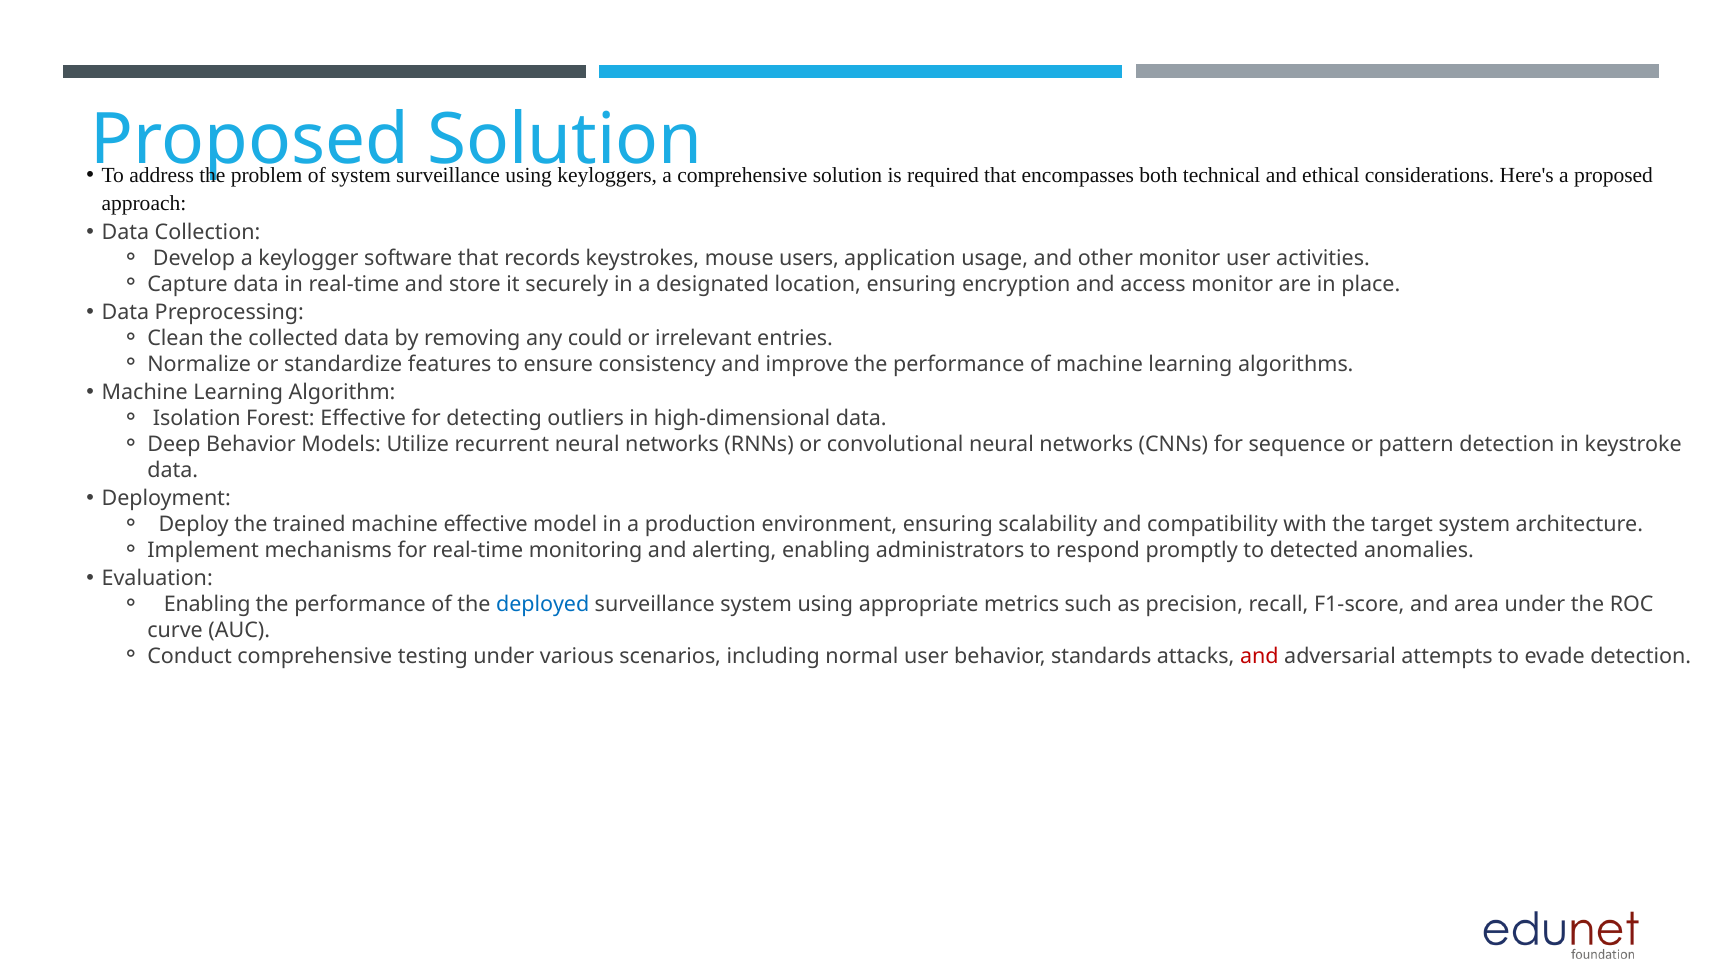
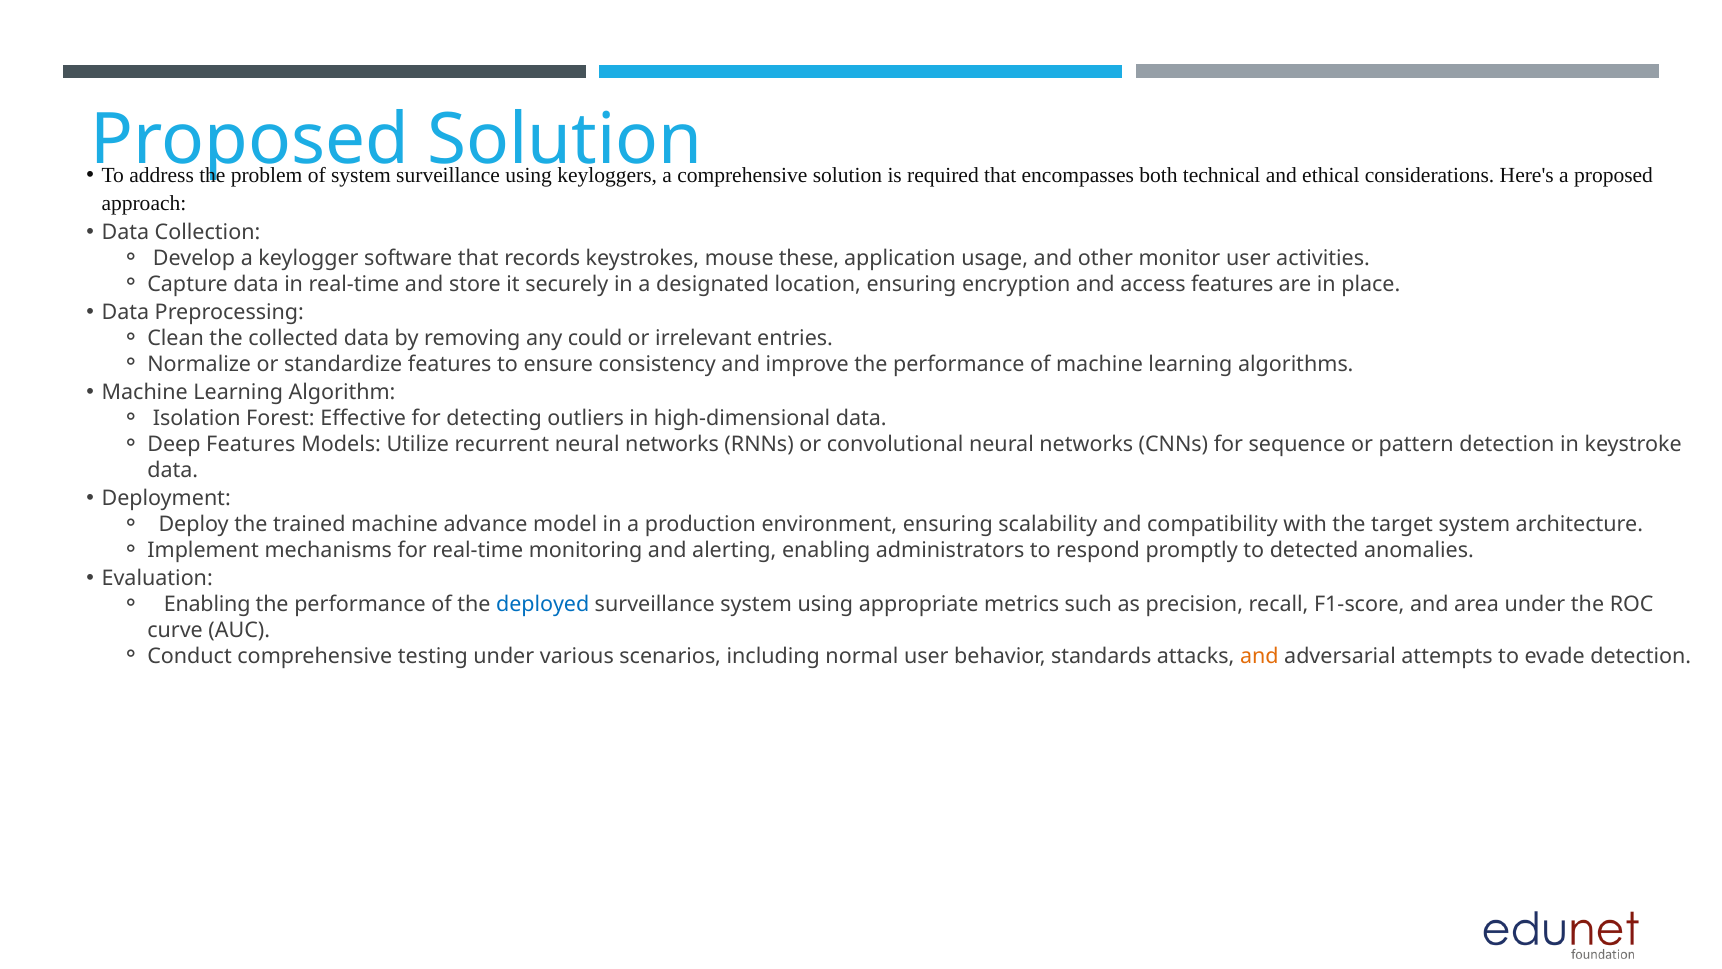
users: users -> these (809, 258)
access monitor: monitor -> features (1232, 284)
Deep Behavior: Behavior -> Features (251, 444)
machine effective: effective -> advance (486, 524)
and colour: red -> orange (1259, 656)
